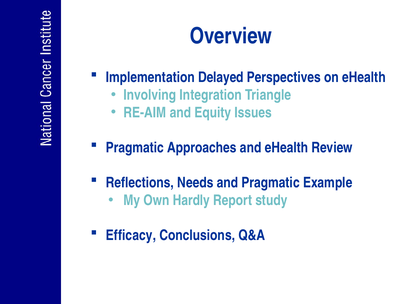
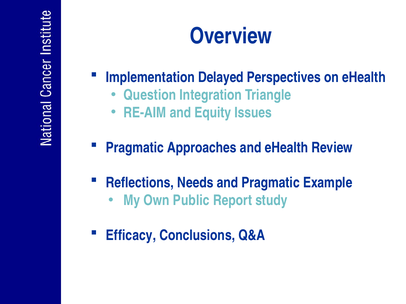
Involving: Involving -> Question (150, 95)
Hardly: Hardly -> Public (191, 201)
